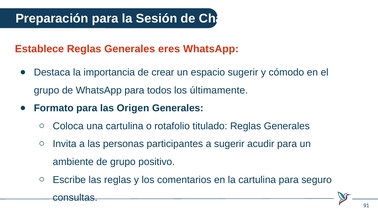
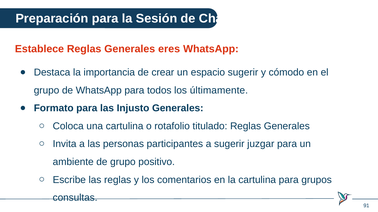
Origen: Origen -> Injusto (133, 108)
acudir: acudir -> juzgar (261, 144)
seguro: seguro -> grupos (317, 180)
